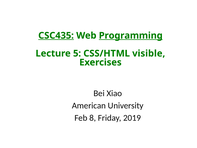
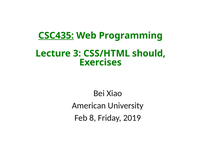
Programming underline: present -> none (131, 35)
5: 5 -> 3 (77, 53)
visible: visible -> should (149, 53)
